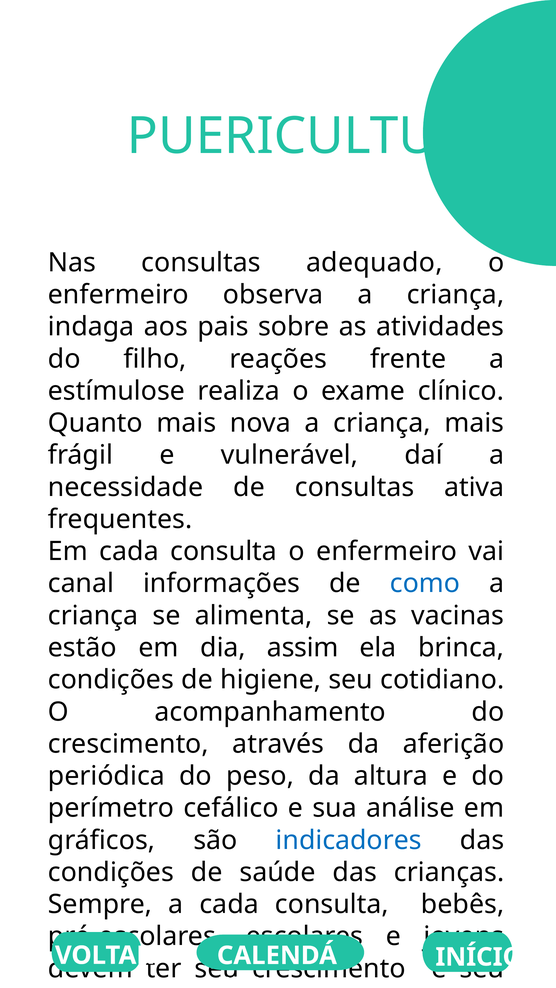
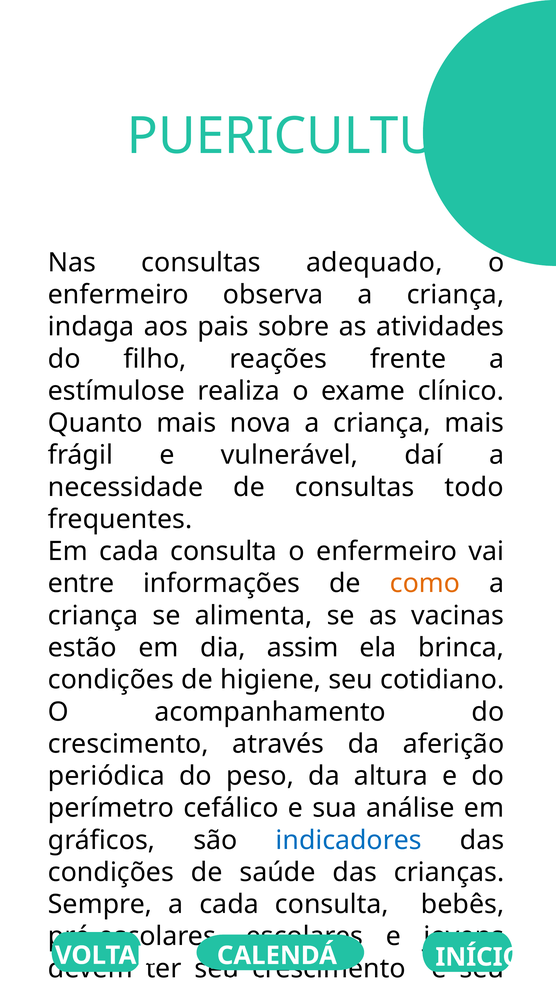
ativa: ativa -> todo (474, 487)
canal: canal -> entre (81, 584)
como colour: blue -> orange (425, 584)
